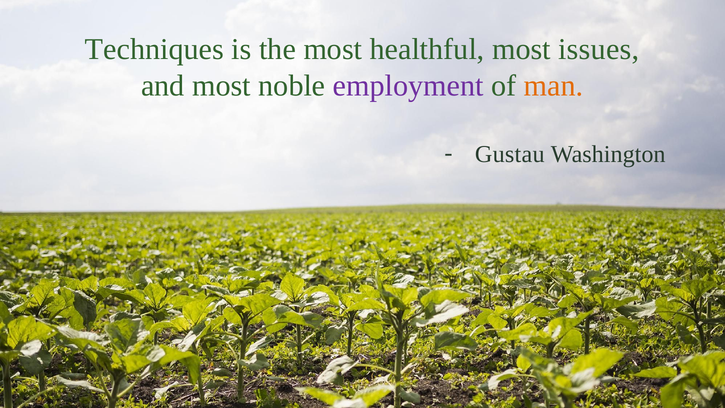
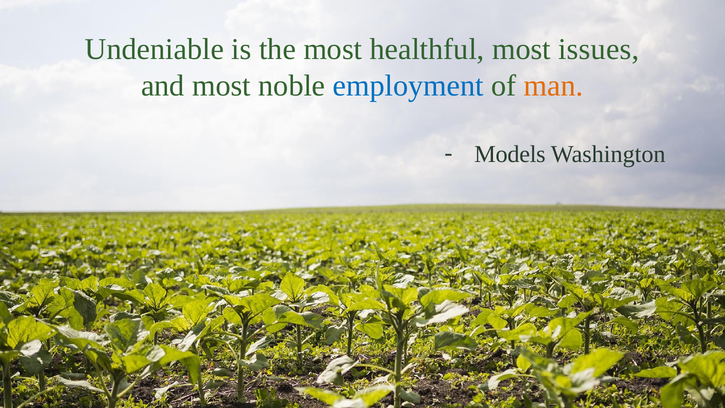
Techniques: Techniques -> Undeniable (154, 49)
employment colour: purple -> blue (408, 86)
Gustau: Gustau -> Models (510, 154)
